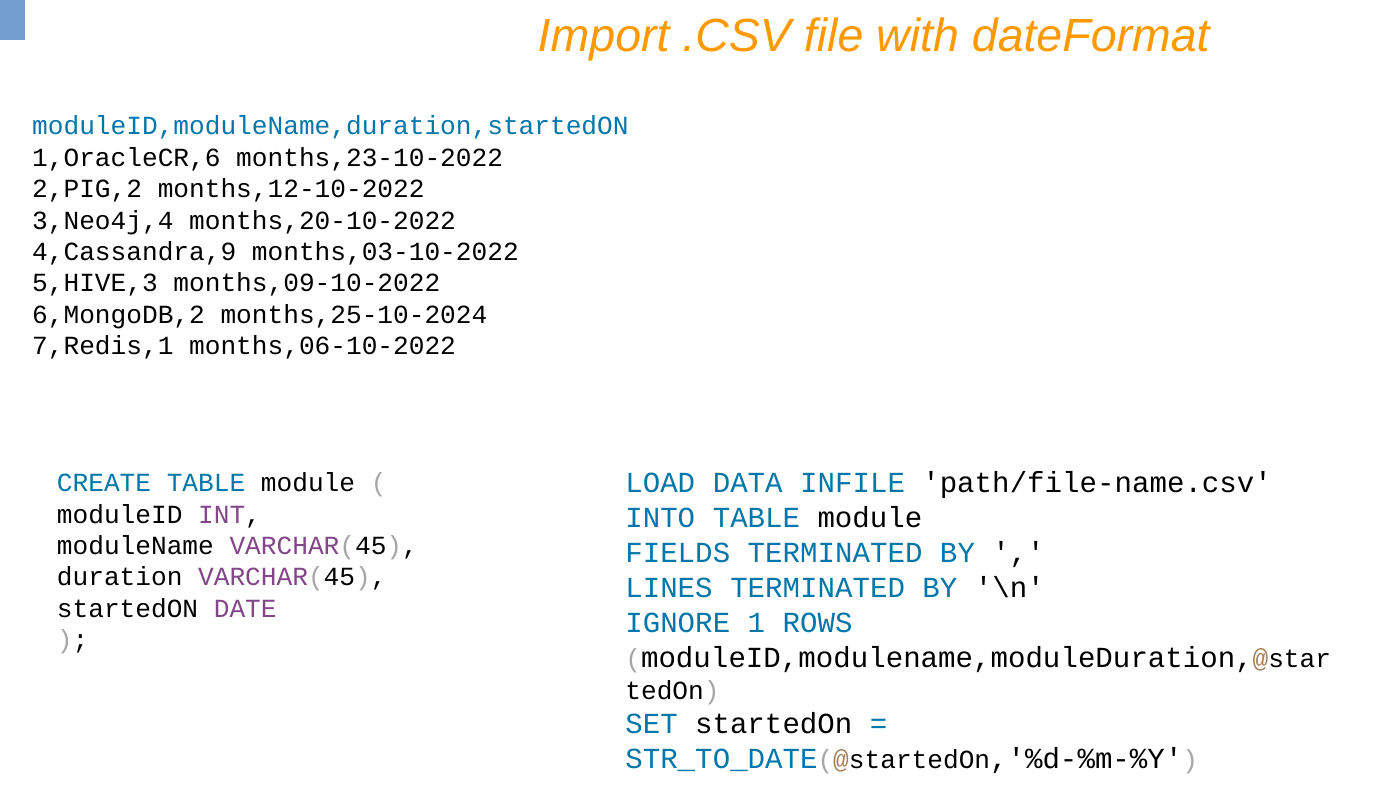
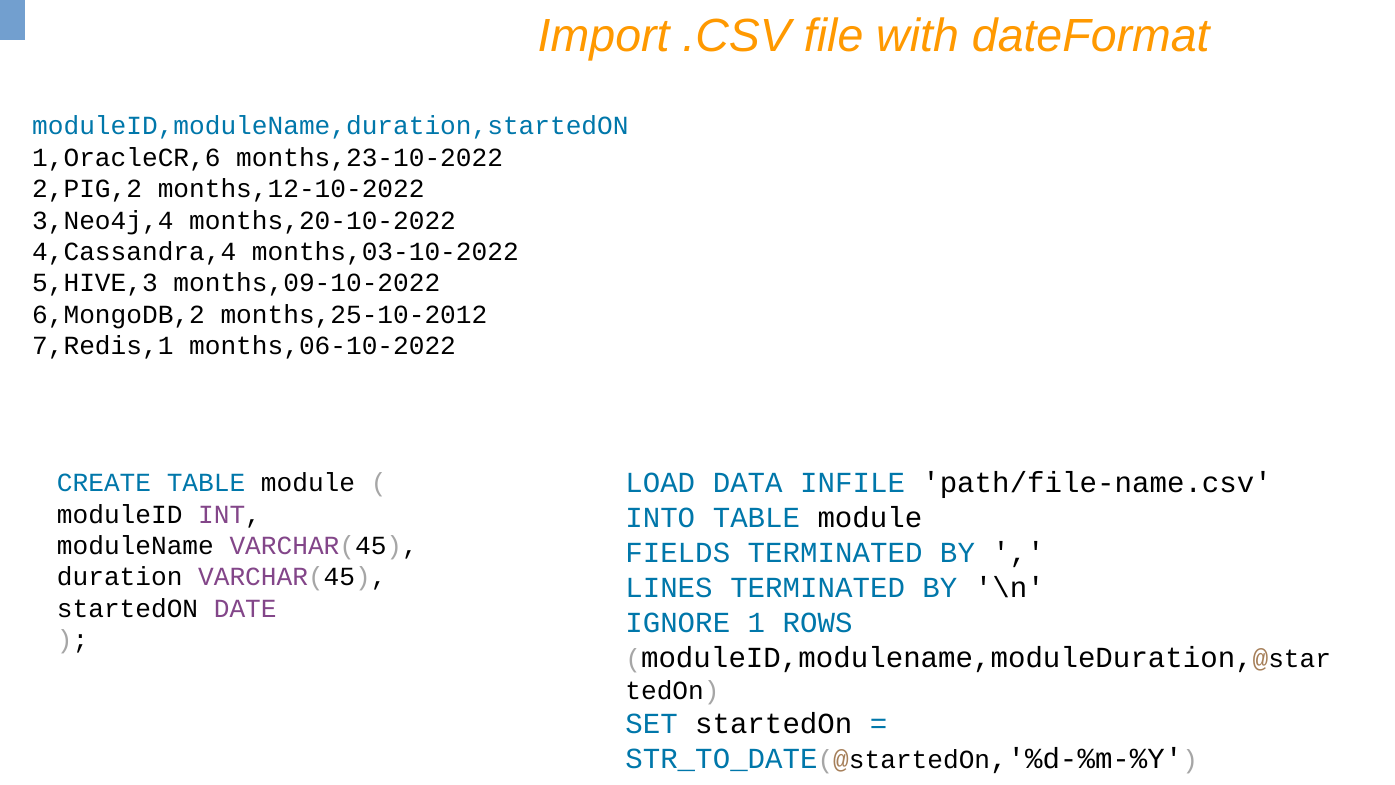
4,Cassandra,9: 4,Cassandra,9 -> 4,Cassandra,4 (134, 252)
months,25-10-2024: months,25-10-2024 -> months,25-10-2012 (354, 314)
